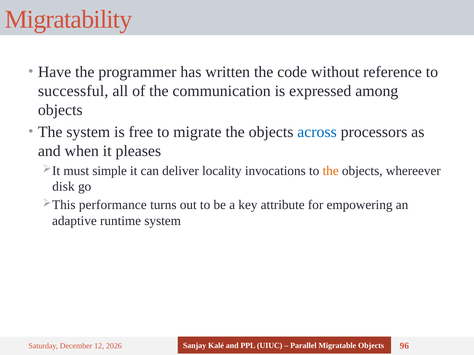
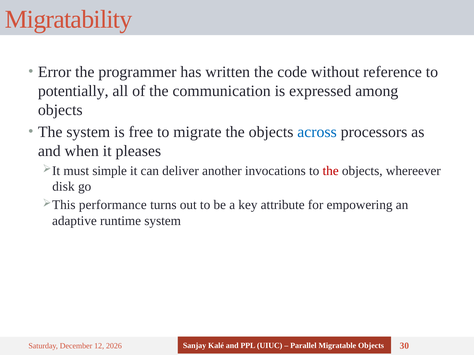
Have: Have -> Error (55, 72)
successful: successful -> potentially (73, 91)
locality: locality -> another (222, 171)
the colour: orange -> red (331, 171)
96: 96 -> 30 (404, 346)
